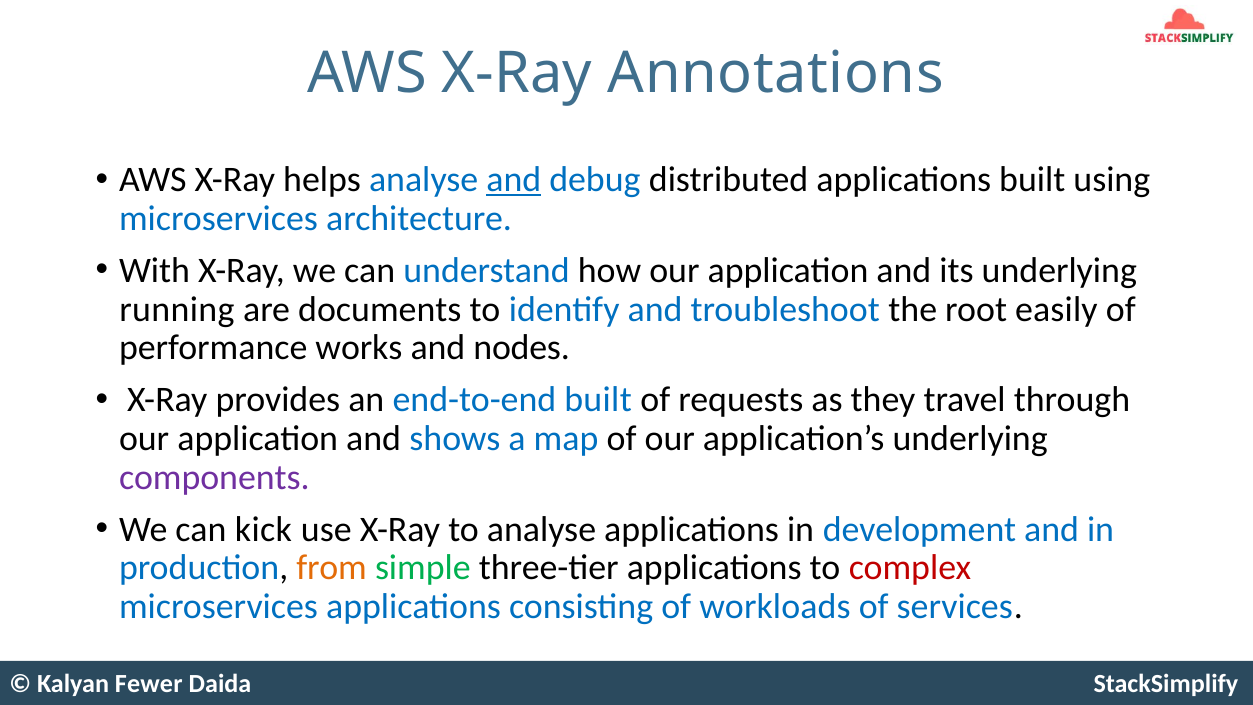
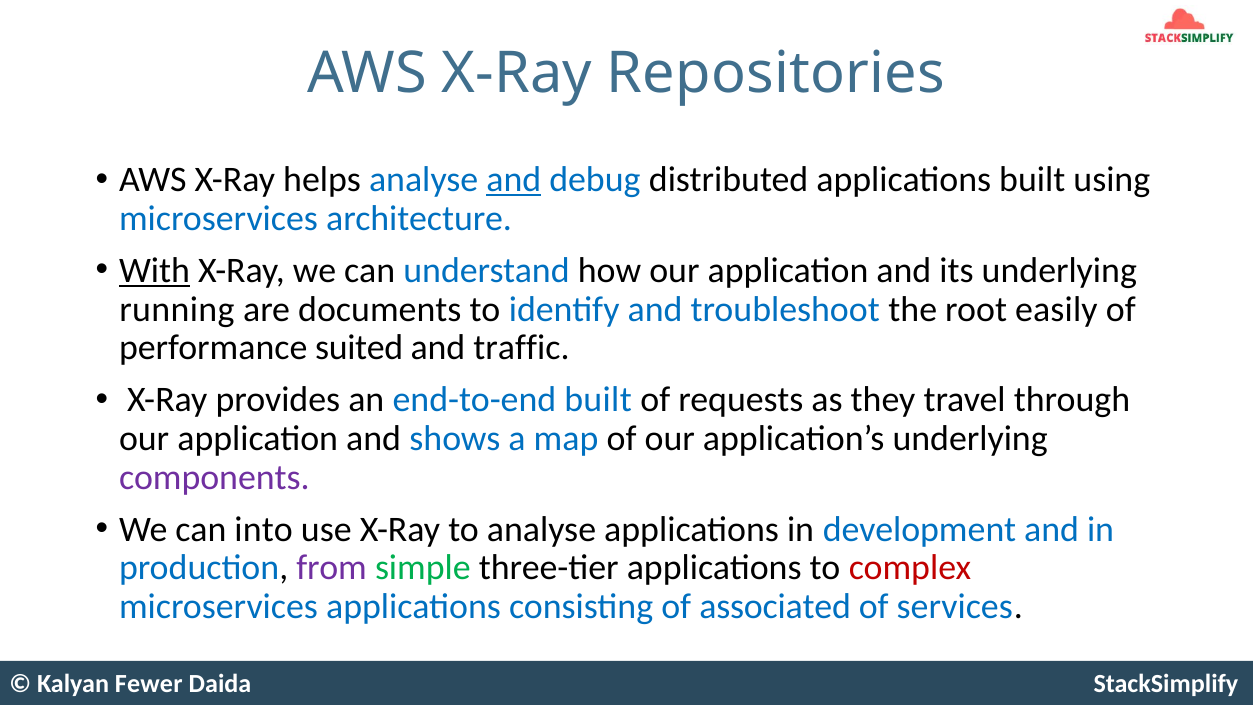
Annotations: Annotations -> Repositories (776, 74)
With underline: none -> present (154, 270)
works: works -> suited (359, 348)
nodes: nodes -> traffic (521, 348)
kick: kick -> into (264, 529)
from colour: orange -> purple (332, 568)
workloads: workloads -> associated (775, 607)
